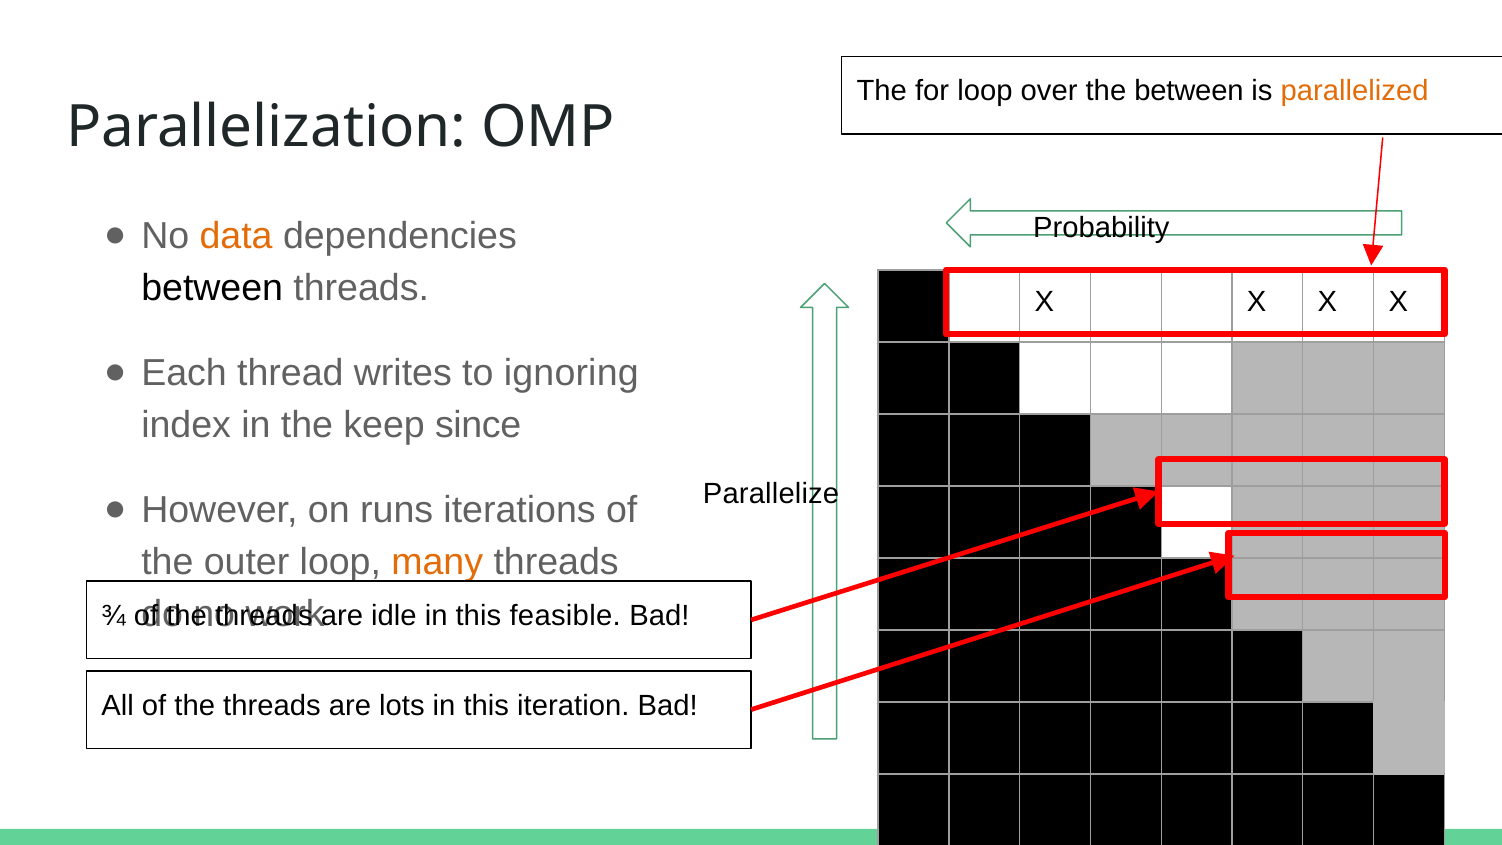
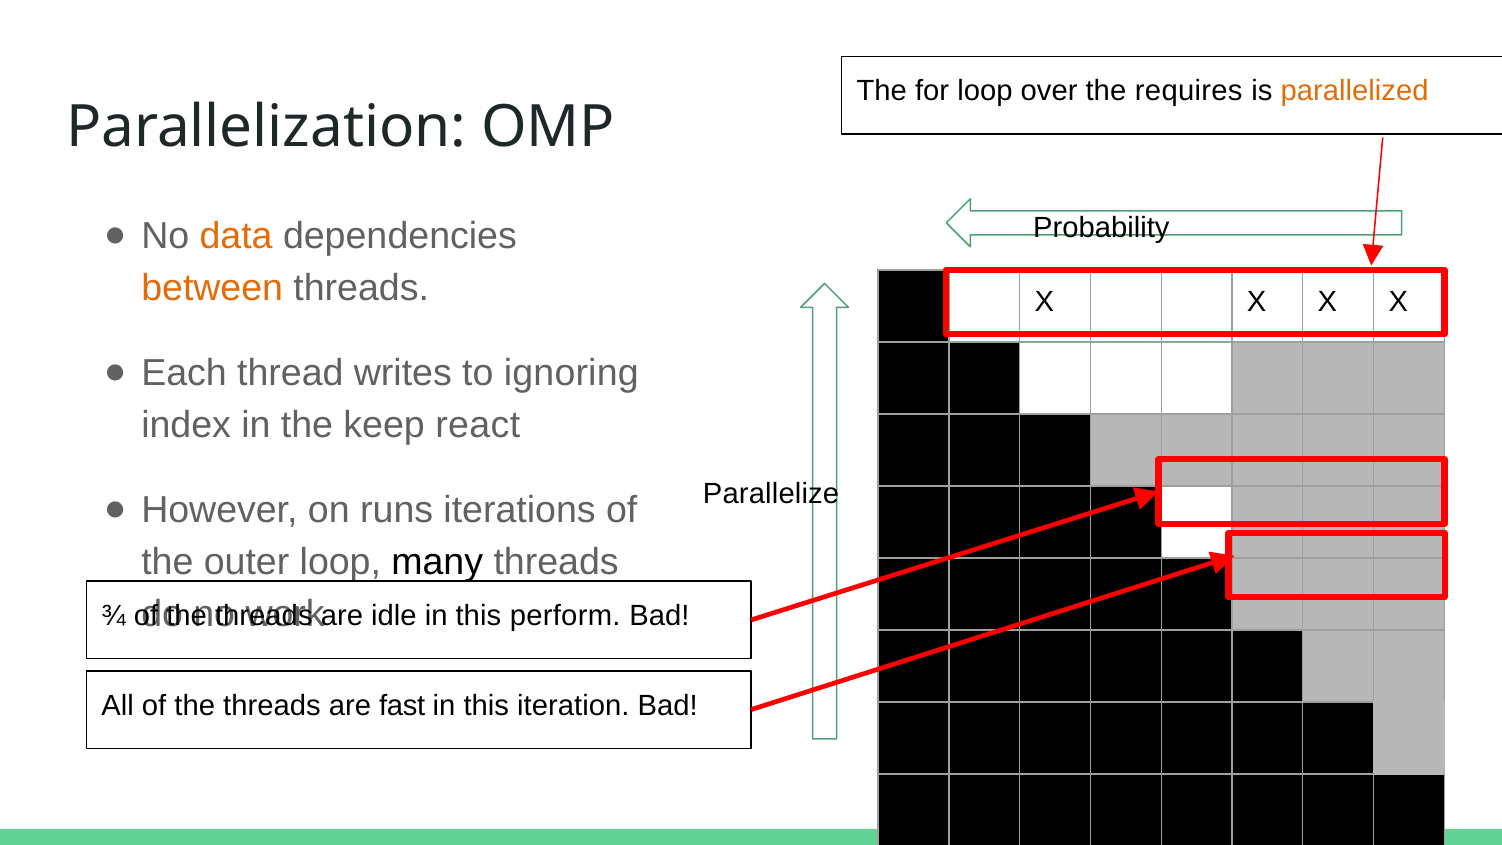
the between: between -> requires (1189, 91)
between colour: black -> orange (212, 288)
since: since -> react (478, 425)
many colour: orange -> black (437, 562)
feasible: feasible -> perform (565, 616)
lots: lots -> fast (402, 705)
